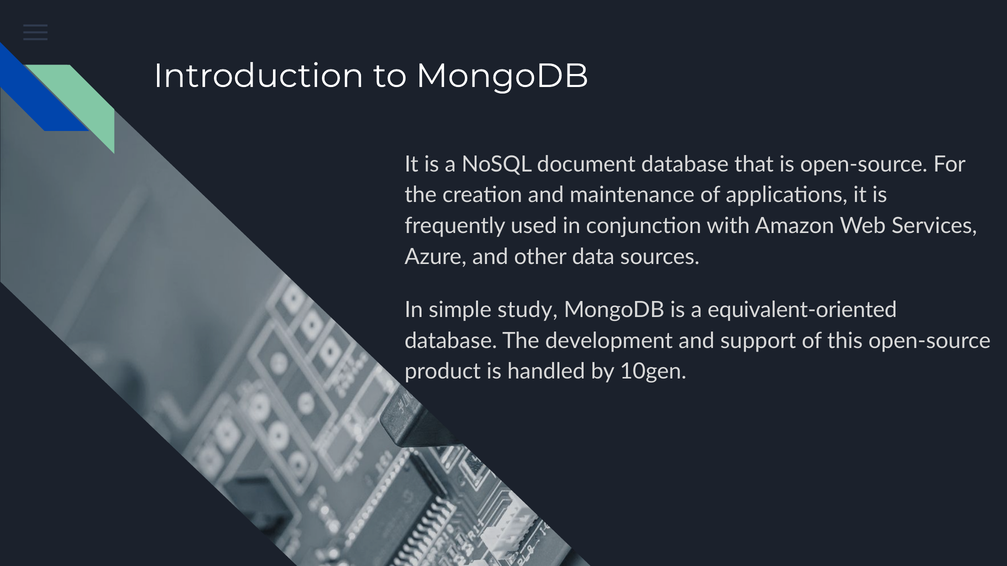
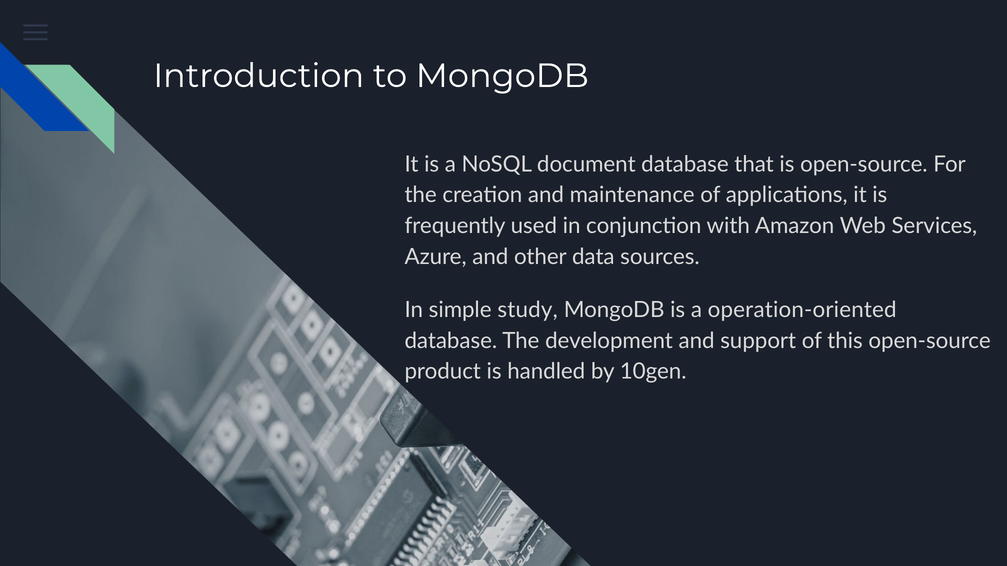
equivalent-oriented: equivalent-oriented -> operation-oriented (802, 310)
